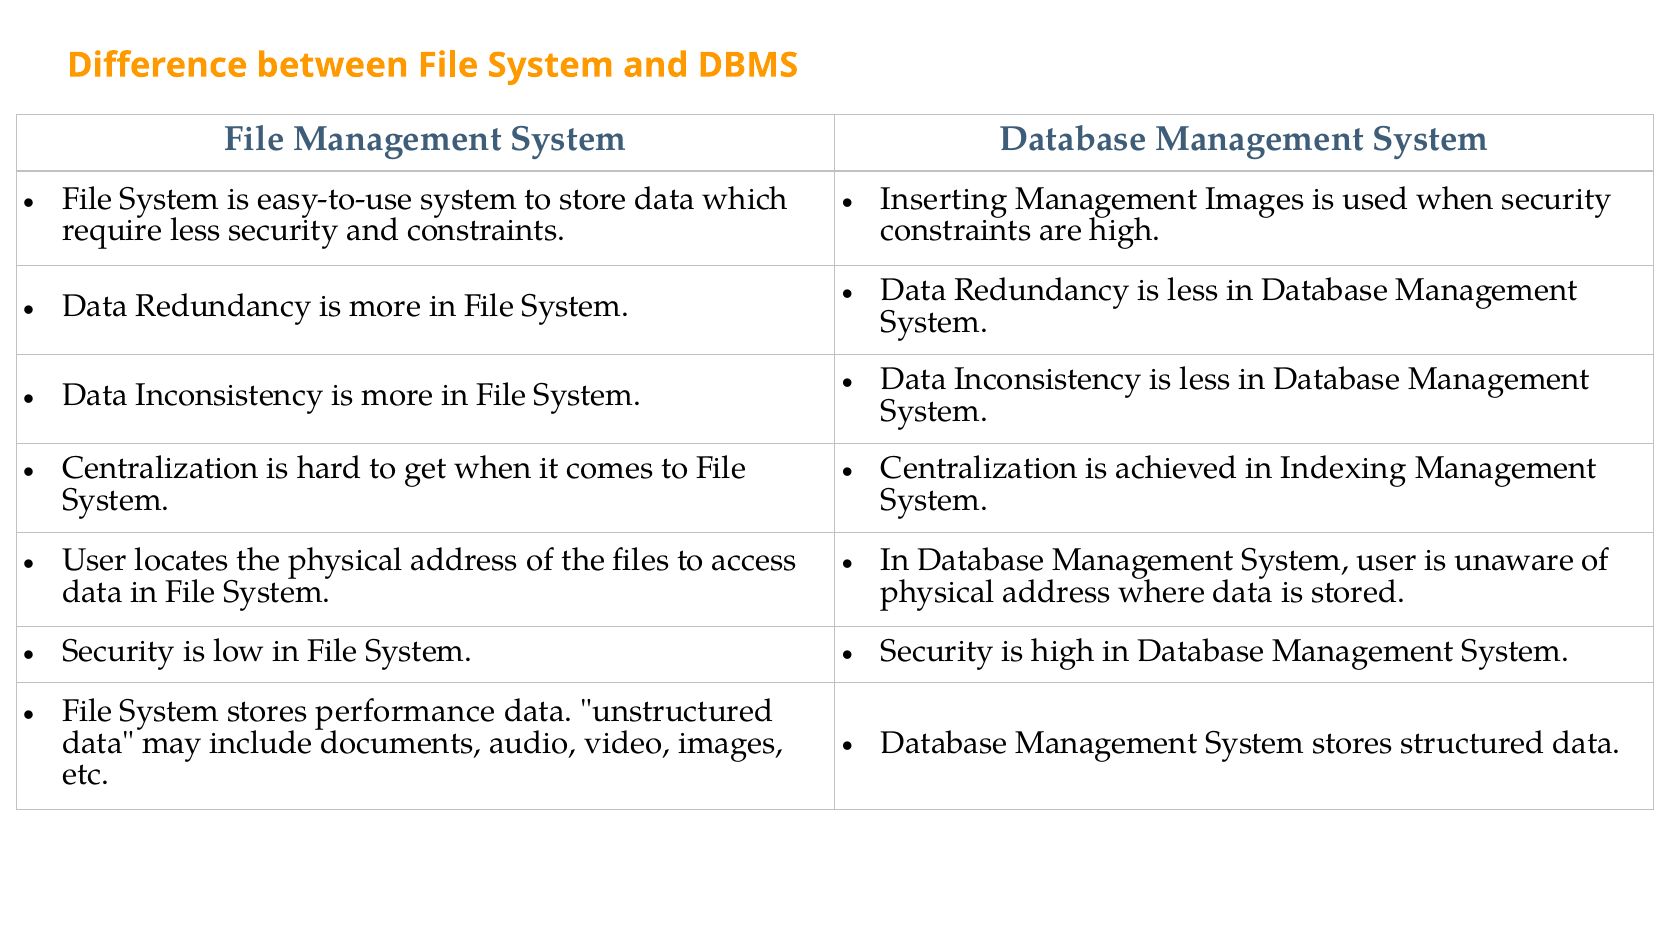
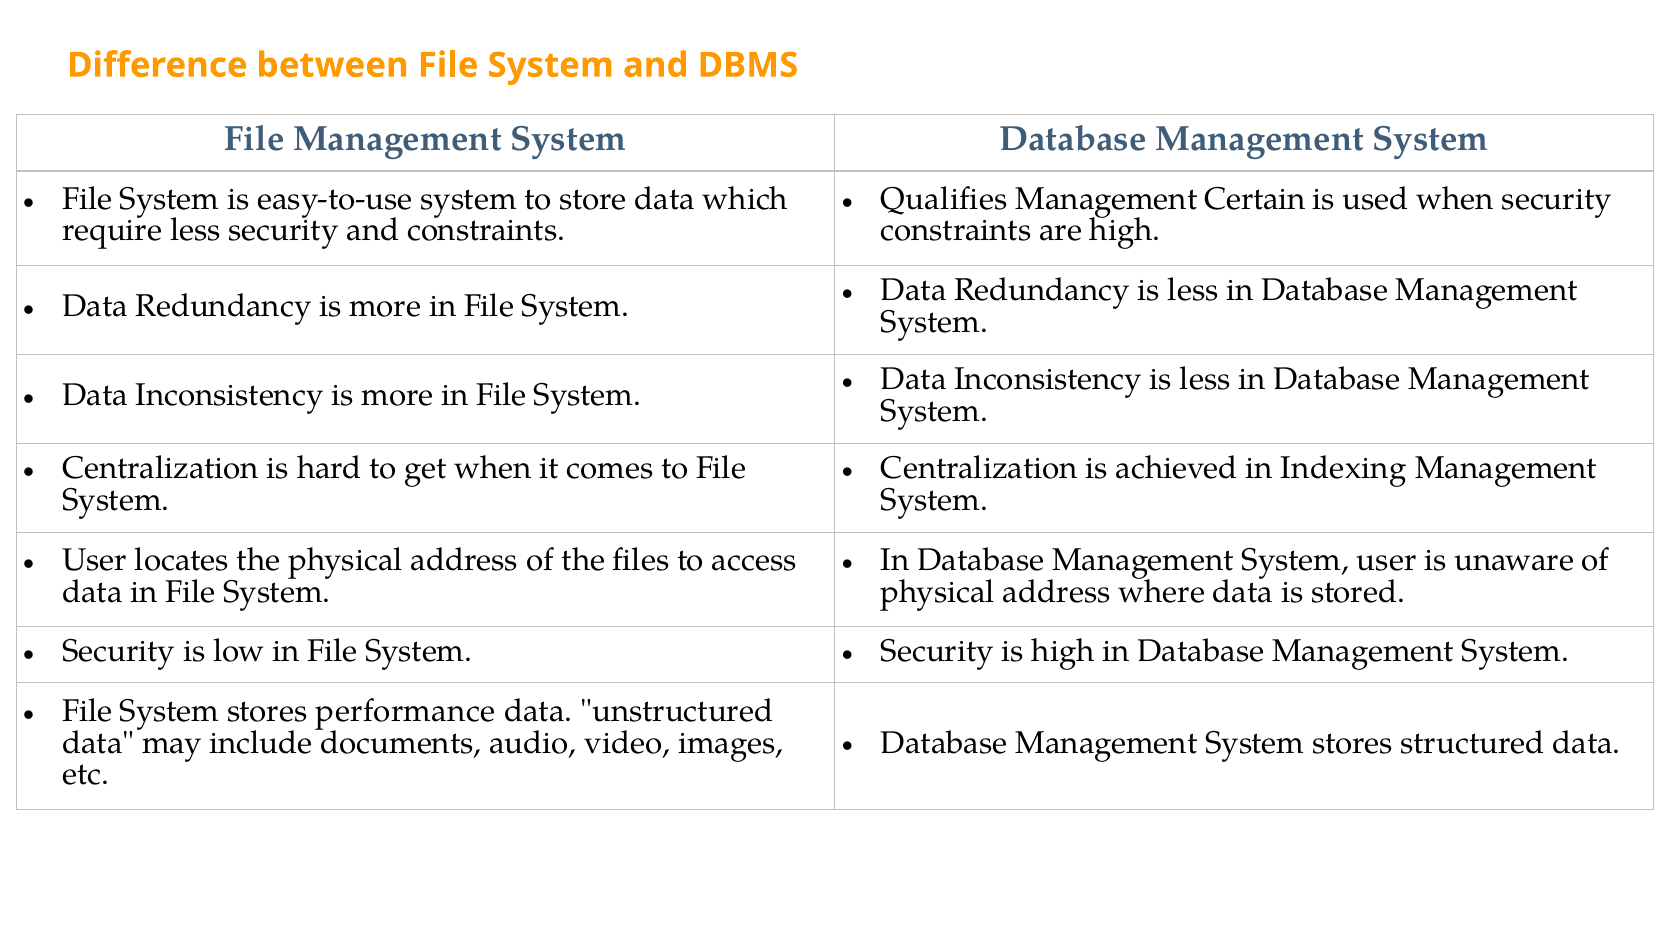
Inserting: Inserting -> Qualifies (944, 199)
Management Images: Images -> Certain (1255, 199)
